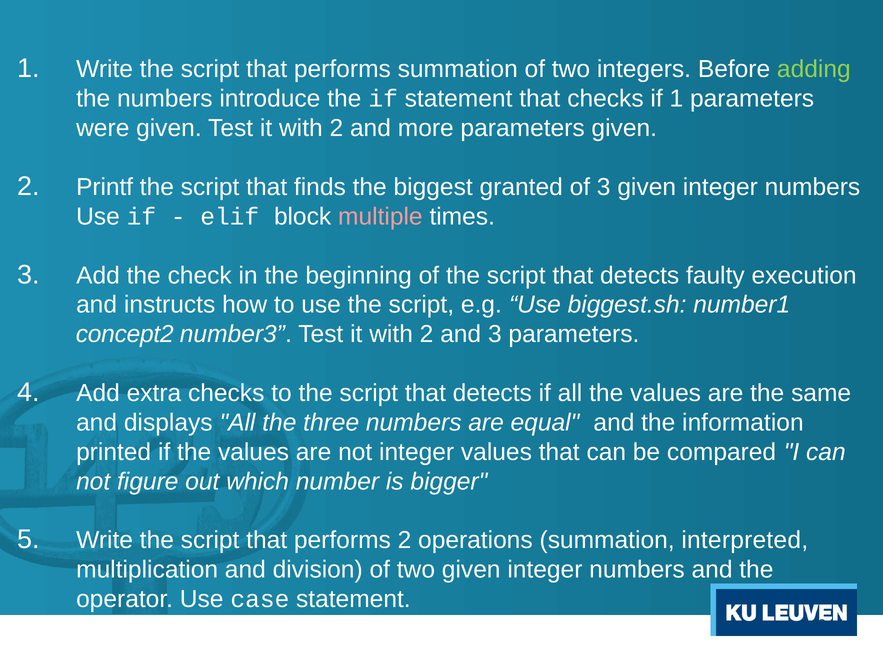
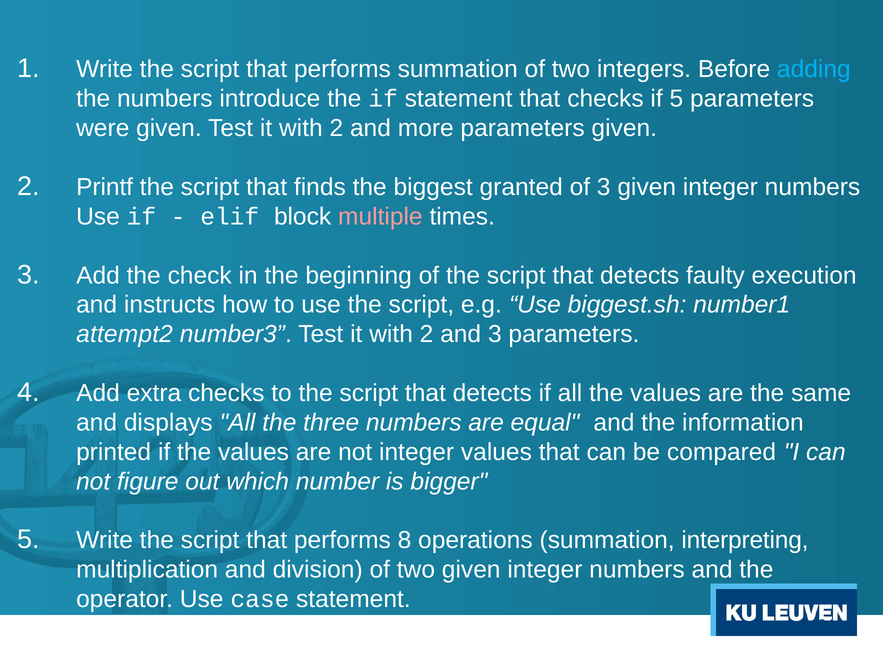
adding colour: light green -> light blue (814, 69)
if 1: 1 -> 5 (676, 99)
concept2: concept2 -> attempt2 (125, 334)
performs 2: 2 -> 8 (404, 541)
interpreted: interpreted -> interpreting (745, 541)
